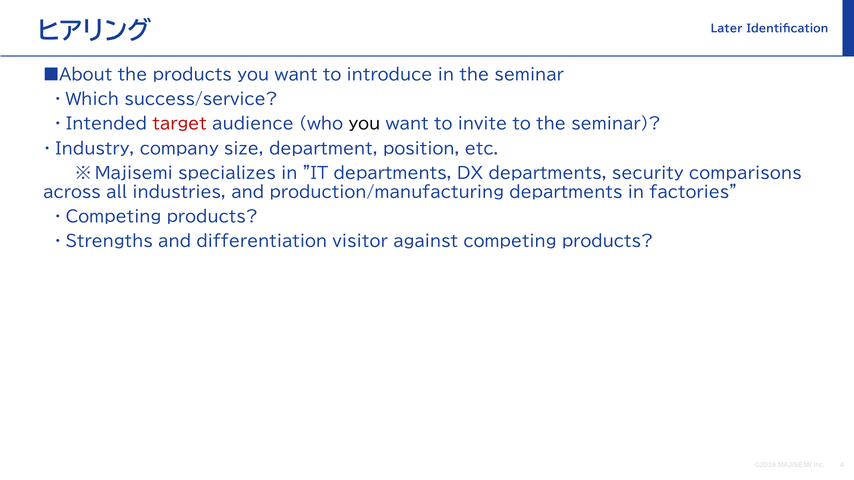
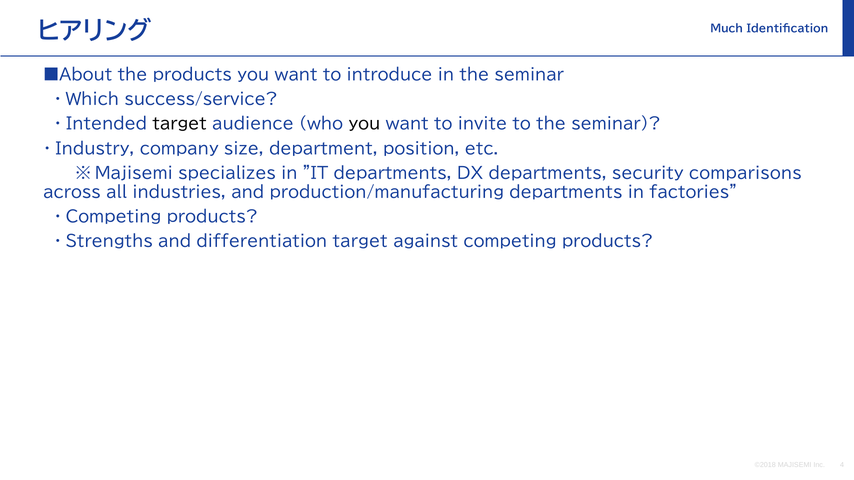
Later: Later -> Much (727, 29)
target colour: red -> black (180, 124)
differentiation visitor: visitor -> target (360, 242)
